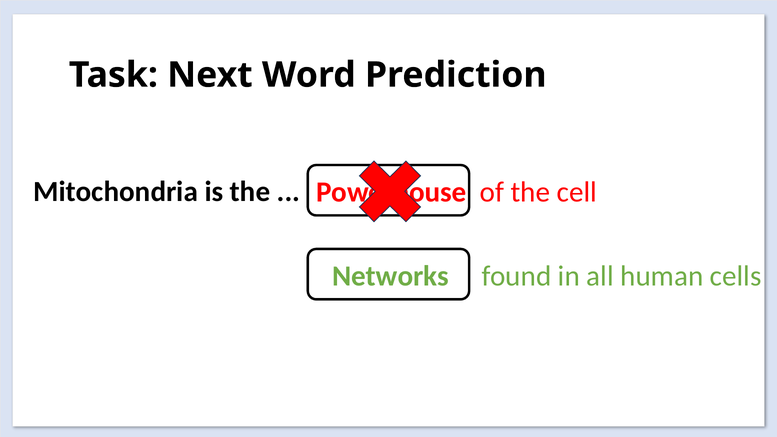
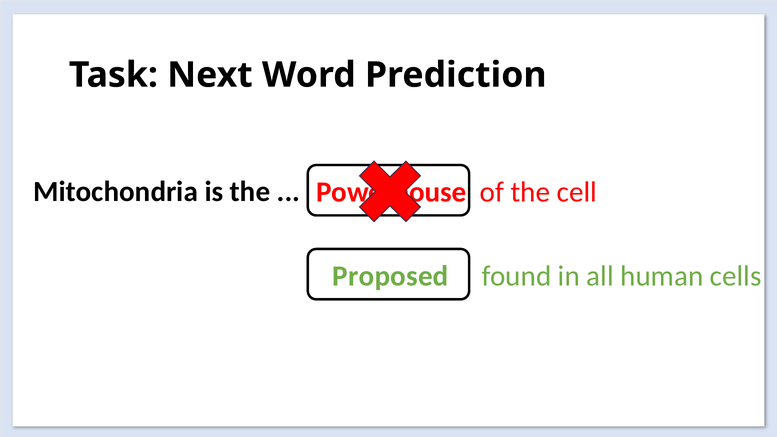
Networks: Networks -> Proposed (390, 276)
